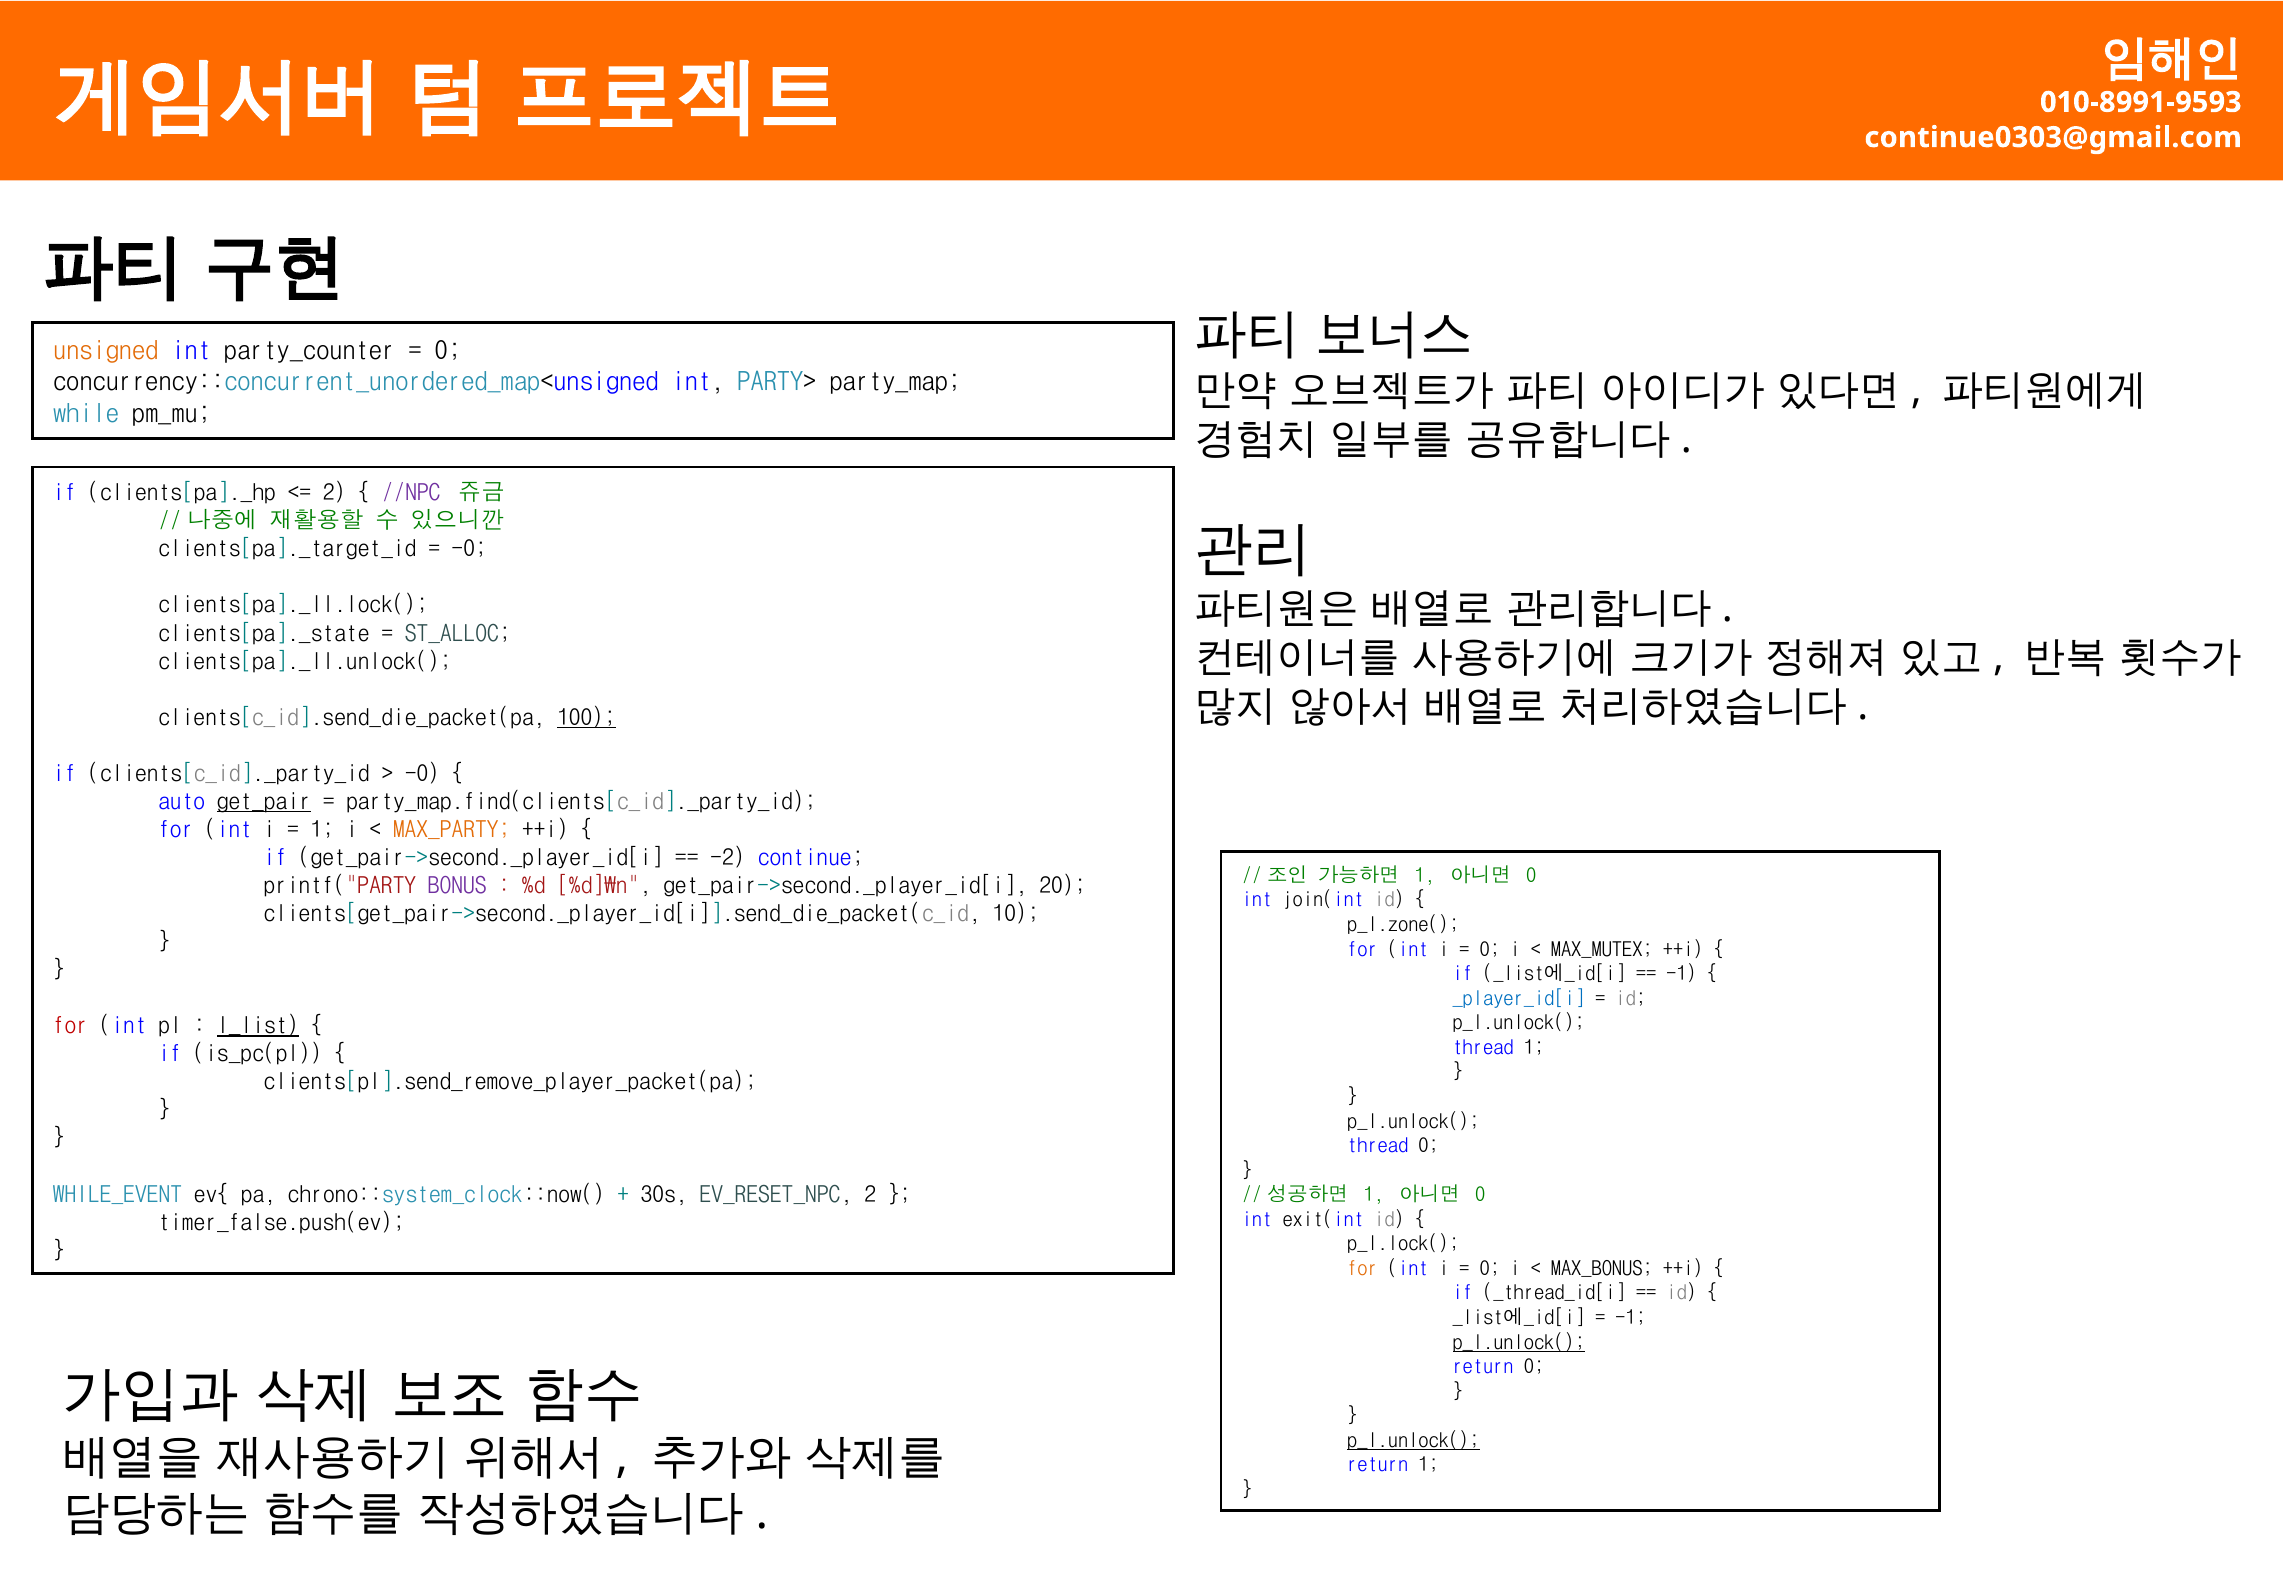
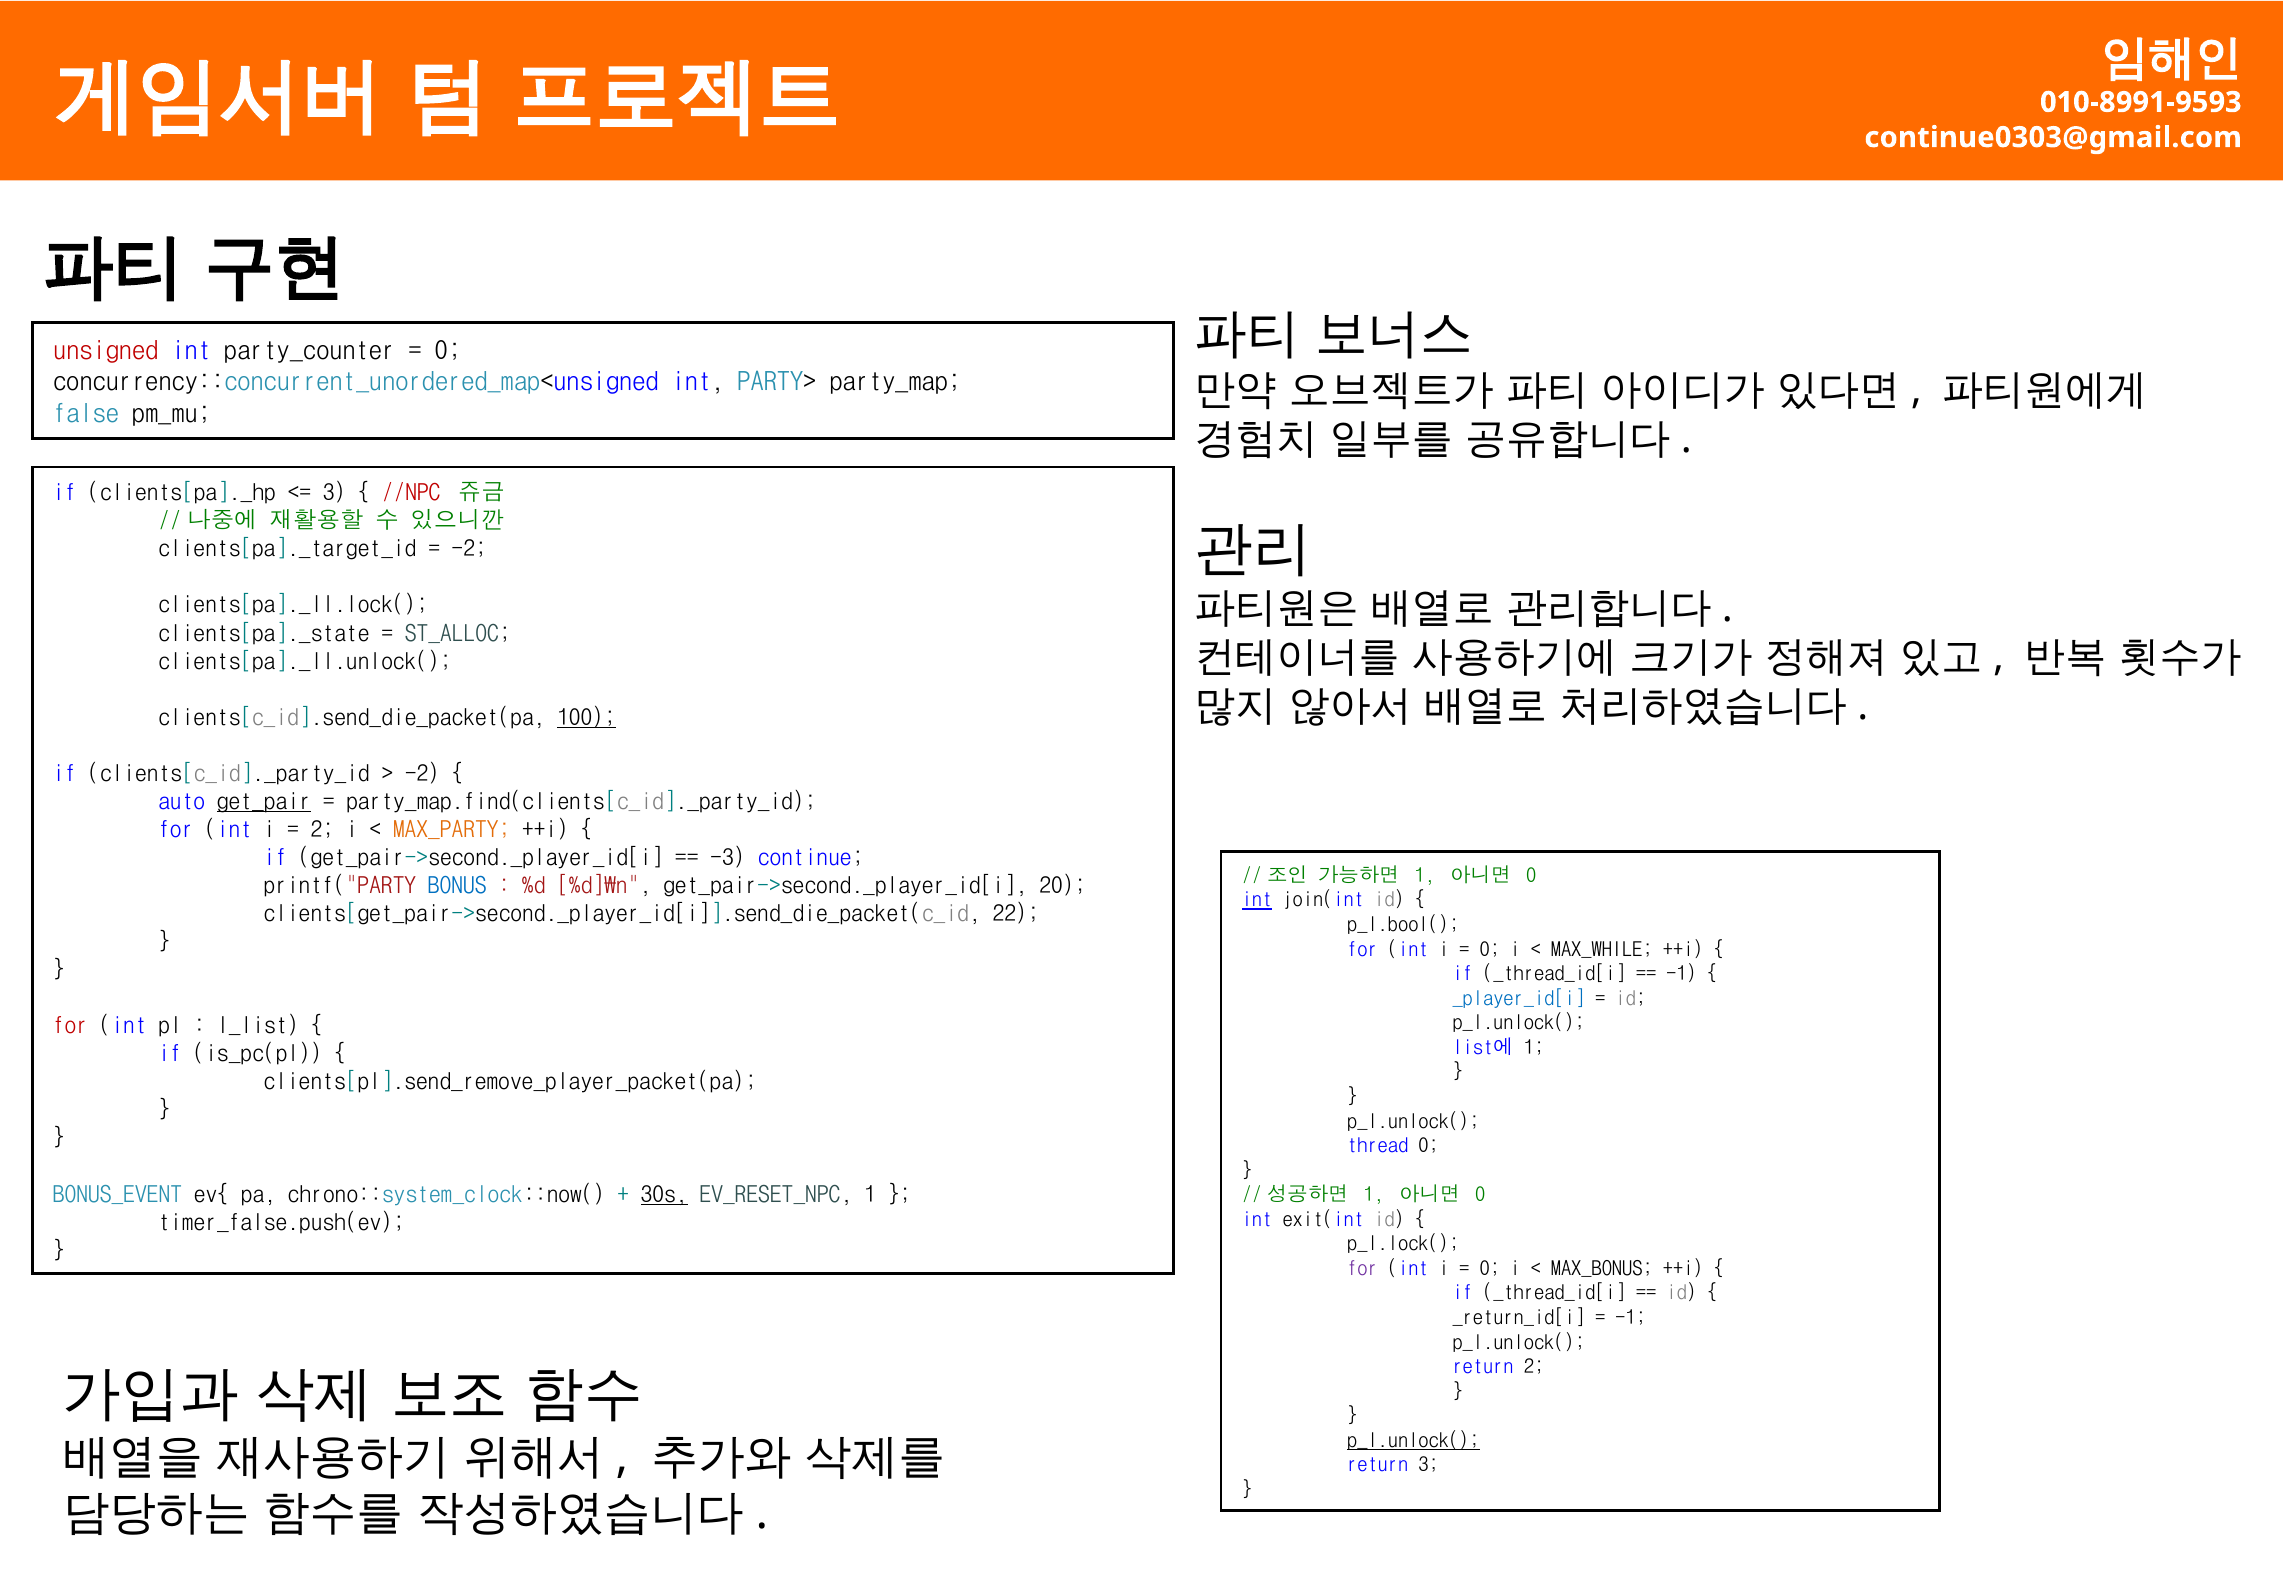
unsigned colour: orange -> red (106, 350)
while: while -> false (86, 414)
2: 2 -> 3 (335, 493)
//NPC colour: purple -> red (411, 493)
-0: -0 -> -2 (469, 549)
-0: -0 -> -2 (423, 773)
1: 1 -> 2 (322, 829)
-2: -2 -> -3 (728, 857)
BONUS colour: purple -> blue (457, 886)
int underline: none -> present (1257, 900)
10: 10 -> 22 (1016, 914)
p_l.zone(: p_l.zone( -> p_l.bool( (1403, 924)
MAX_MUTEX: MAX_MUTEX -> MAX_WHILE (1602, 949)
_list에_id[i: _list에_id[i -> _thread_id[i (1554, 974)
l_list underline: present -> none (258, 1026)
thread: thread -> list에 (1483, 1047)
WHILE_EVENT: WHILE_EVENT -> BONUS_EVENT (117, 1194)
30s underline: none -> present (664, 1194)
EV_RESET_NPC 2: 2 -> 1 (870, 1194)
for colour: orange -> purple (1362, 1268)
_list에_id[i: _list에_id[i -> _return_id[i (1519, 1317)
p_l.unlock( underline: present -> none (1519, 1342)
return 0: 0 -> 2 (1534, 1367)
return 1: 1 -> 3 (1429, 1465)
